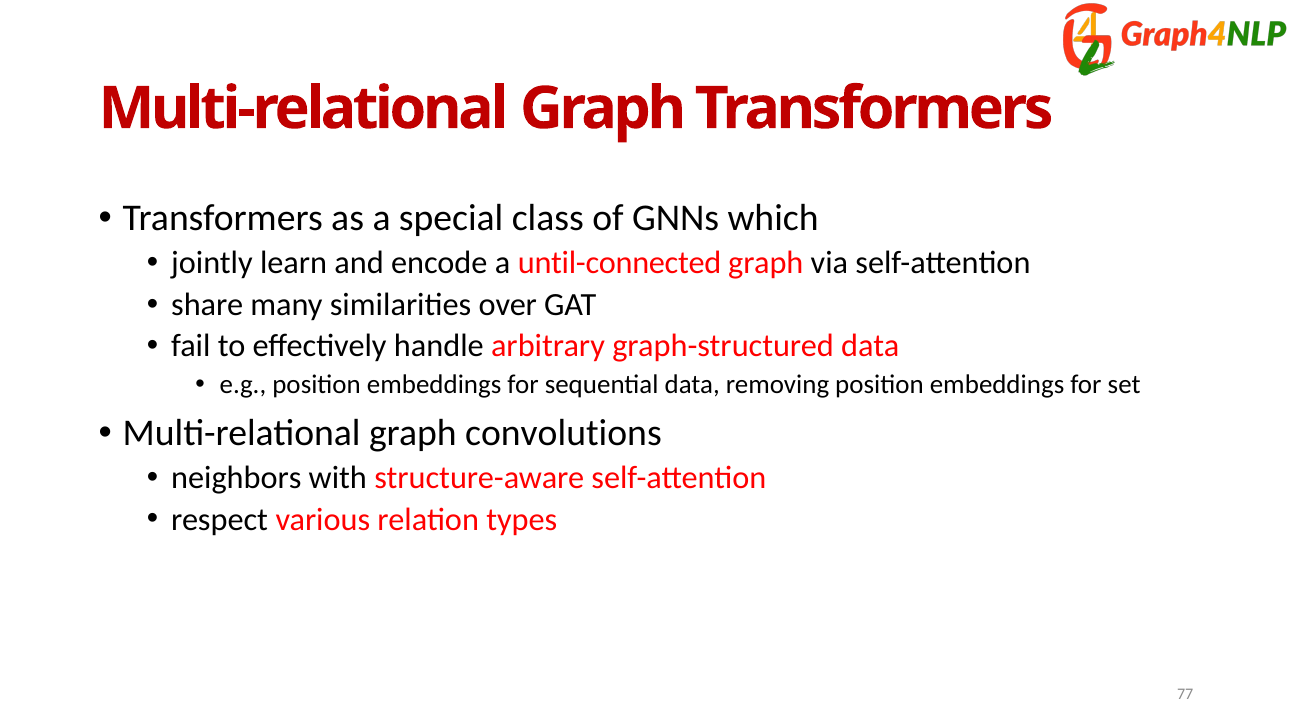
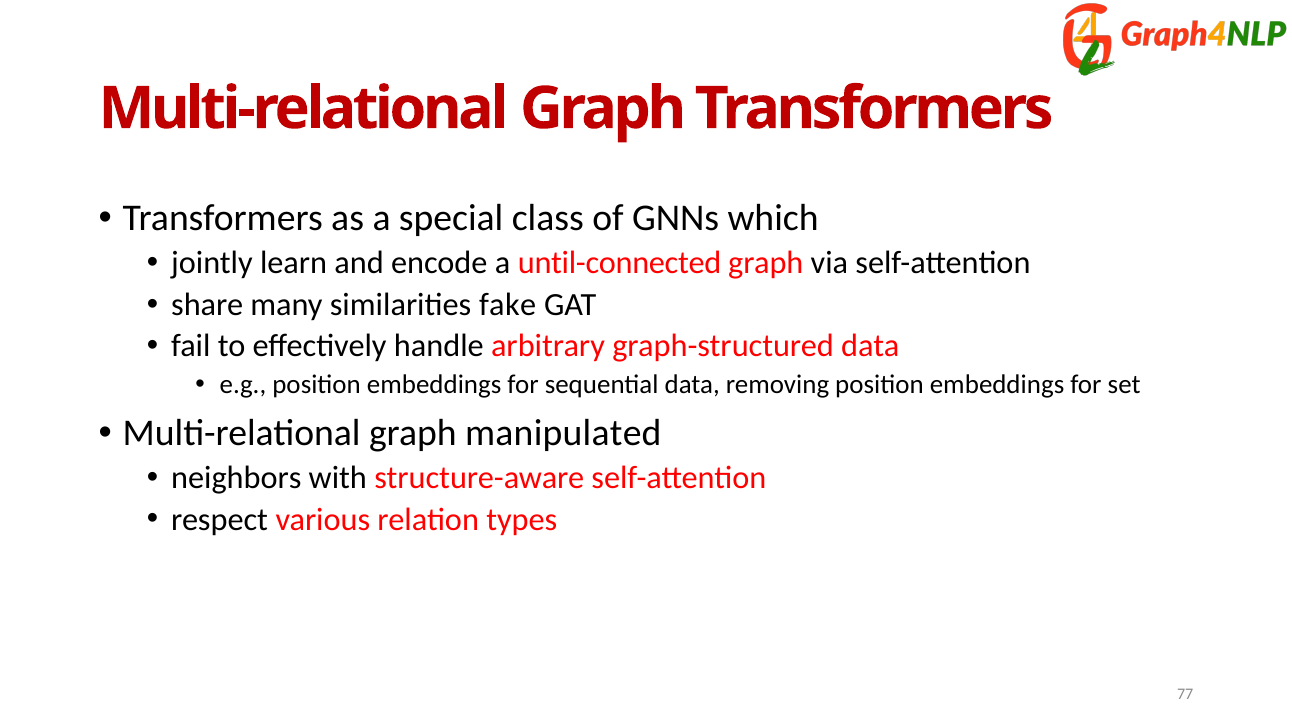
over: over -> fake (508, 305)
convolutions: convolutions -> manipulated (563, 433)
